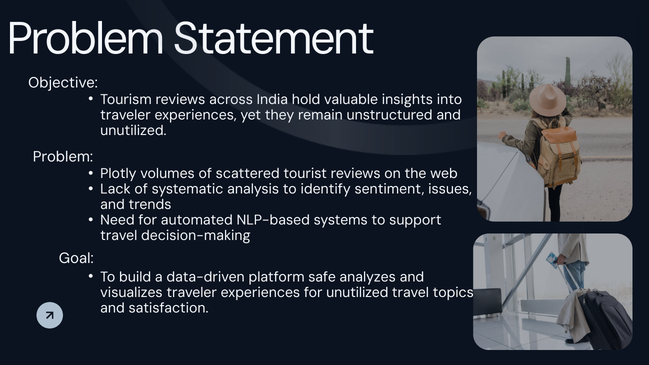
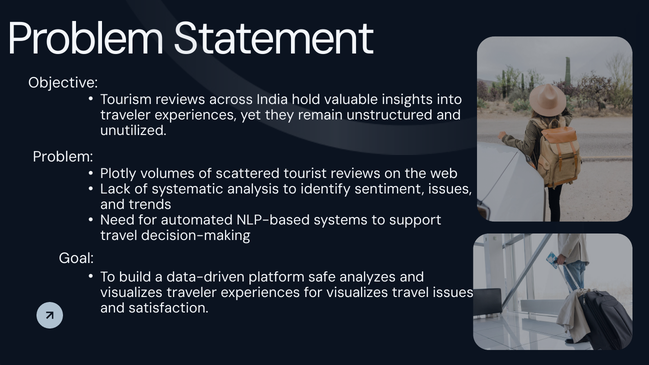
for unutilized: unutilized -> visualizes (357, 292)
travel topics: topics -> issues (453, 292)
